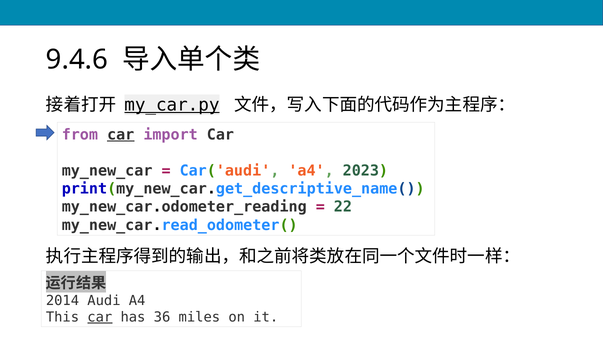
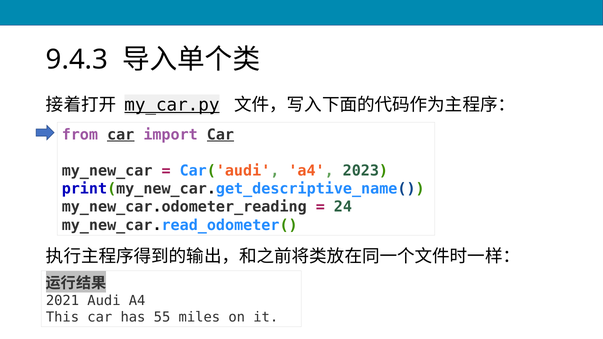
9.4.6: 9.4.6 -> 9.4.3 (77, 60)
Car underline: none -> present (220, 135)
22: 22 -> 24 (343, 207)
2014: 2014 -> 2021 (63, 301)
car underline: present -> none (100, 317)
36: 36 -> 55 (162, 317)
